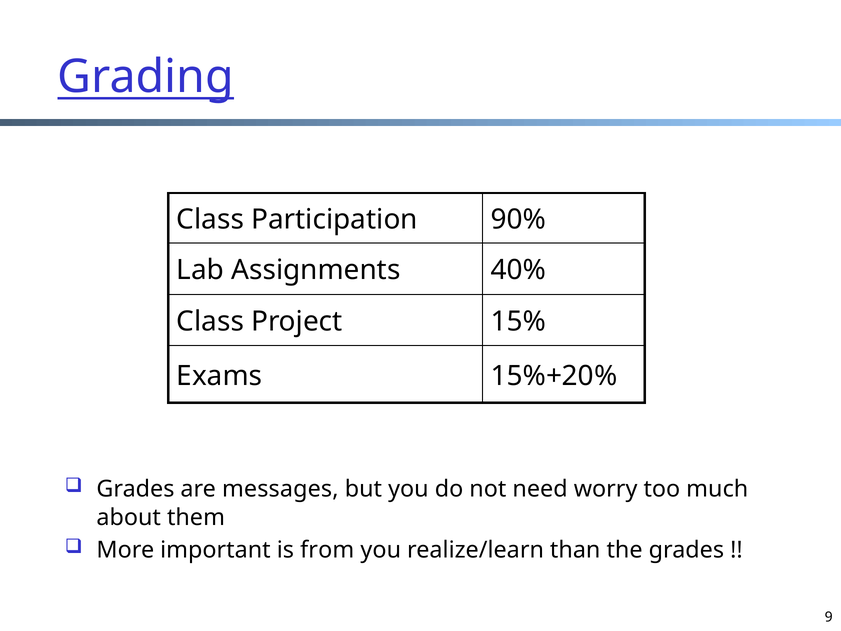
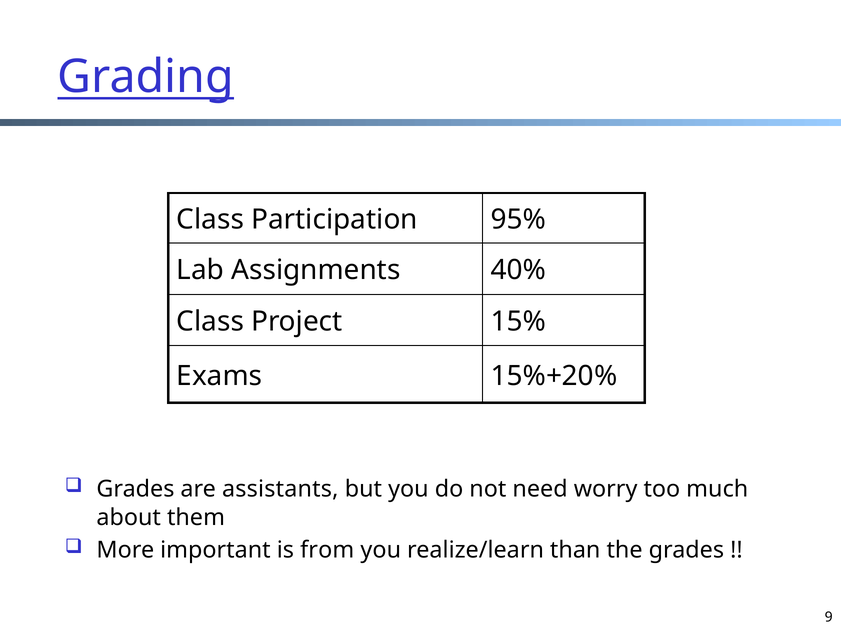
90%: 90% -> 95% (518, 220)
messages: messages -> assistants (280, 489)
